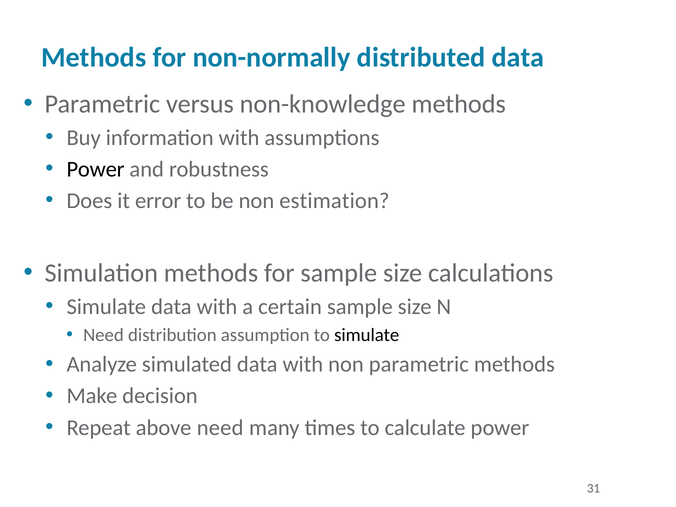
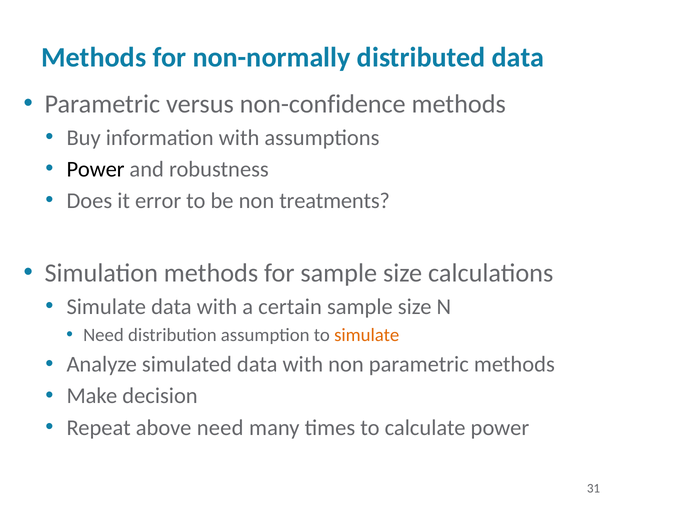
non-knowledge: non-knowledge -> non-confidence (323, 104)
estimation: estimation -> treatments (335, 201)
simulate colour: black -> orange (367, 335)
